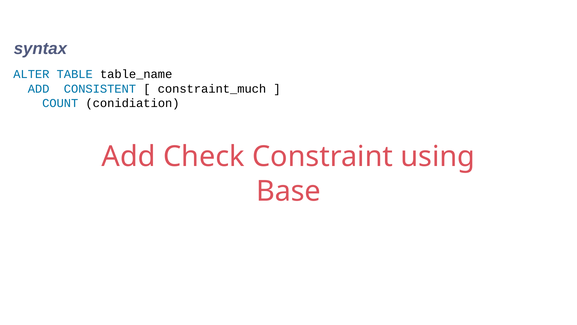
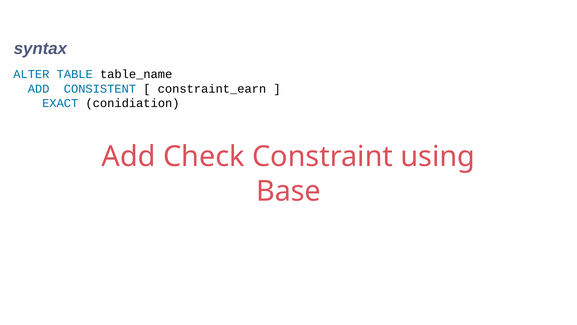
constraint_much: constraint_much -> constraint_earn (212, 89)
COUNT: COUNT -> EXACT (60, 103)
